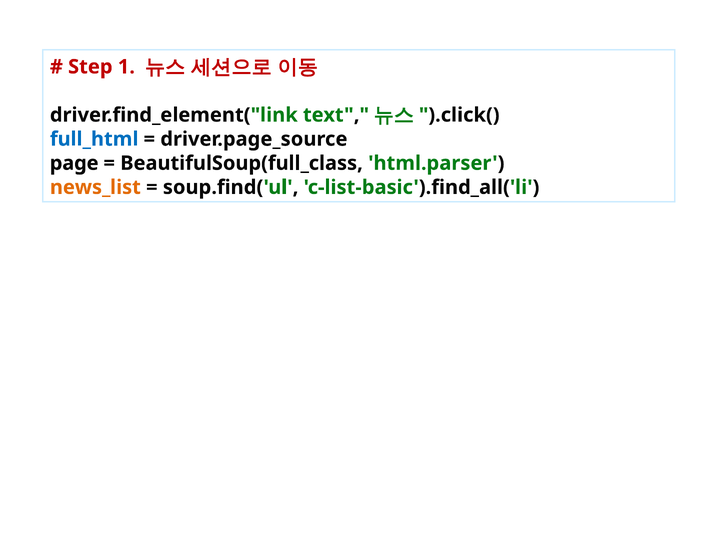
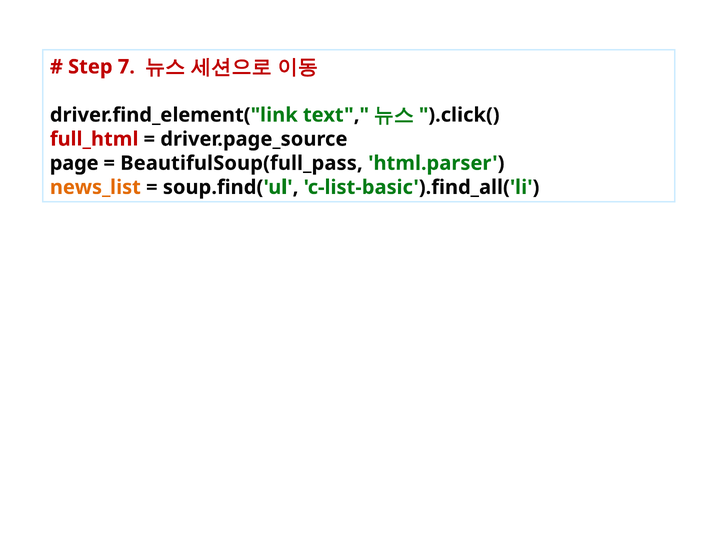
1: 1 -> 7 (126, 67)
full_html colour: blue -> red (94, 139)
BeautifulSoup(full_class: BeautifulSoup(full_class -> BeautifulSoup(full_pass (241, 163)
